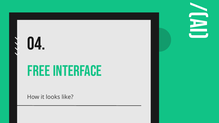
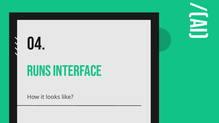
Free: Free -> Runs (39, 71)
